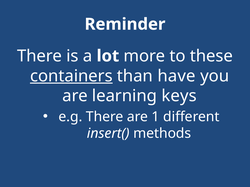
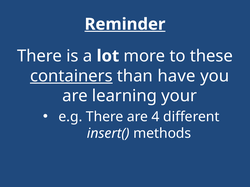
Reminder underline: none -> present (125, 24)
keys: keys -> your (179, 96)
1: 1 -> 4 (156, 117)
